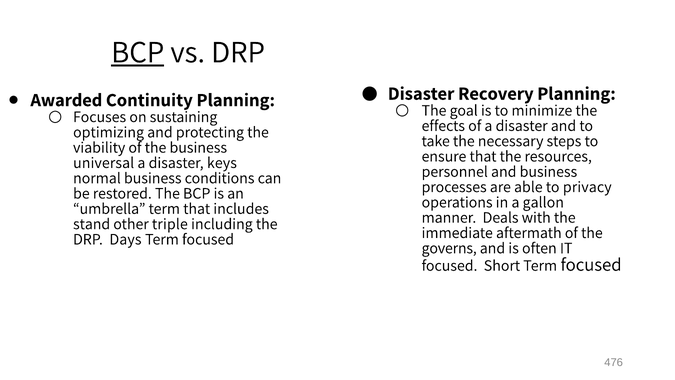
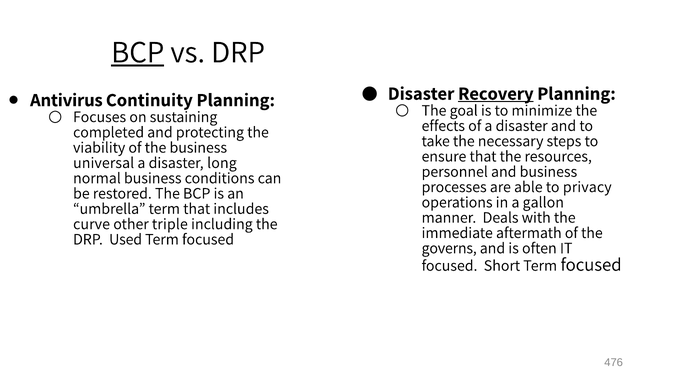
Recovery underline: none -> present (496, 94)
Awarded: Awarded -> Antivirus (66, 100)
optimizing: optimizing -> completed (109, 132)
keys: keys -> long (222, 163)
stand: stand -> curve (92, 224)
Days: Days -> Used (126, 239)
